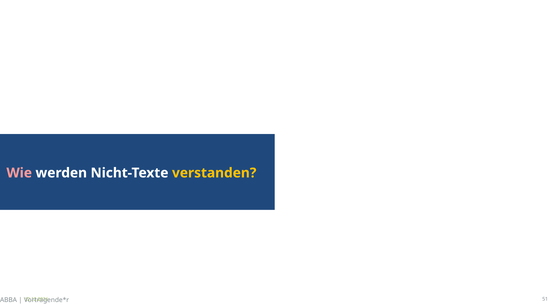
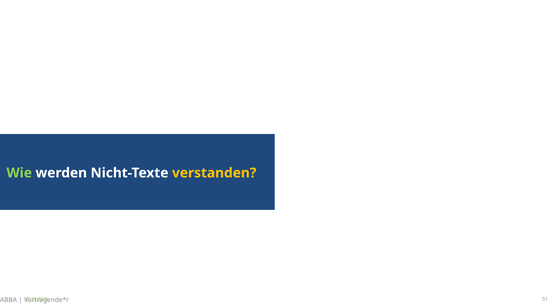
Wie colour: pink -> light green (19, 173)
